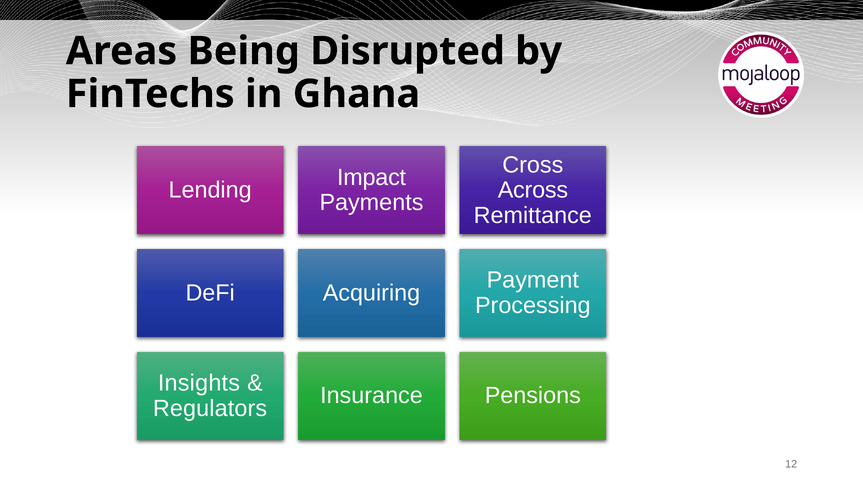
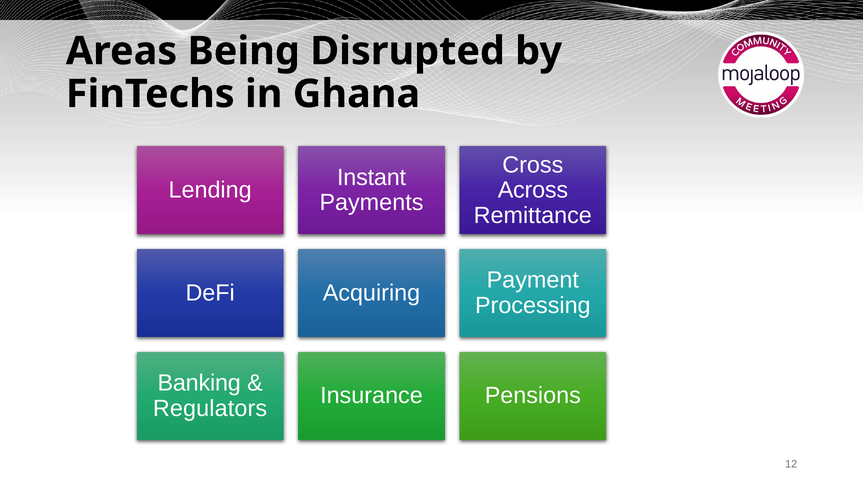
Impact: Impact -> Instant (372, 177)
Insights: Insights -> Banking (199, 383)
